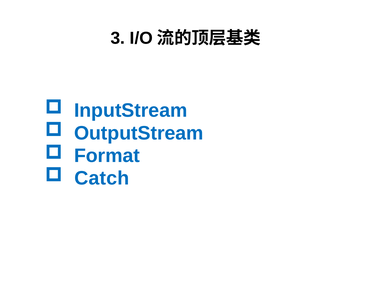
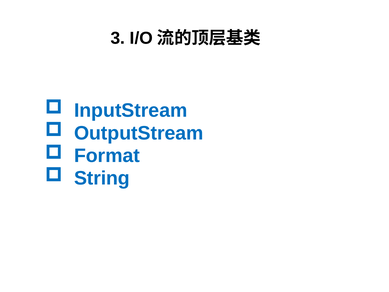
Catch: Catch -> String (102, 178)
